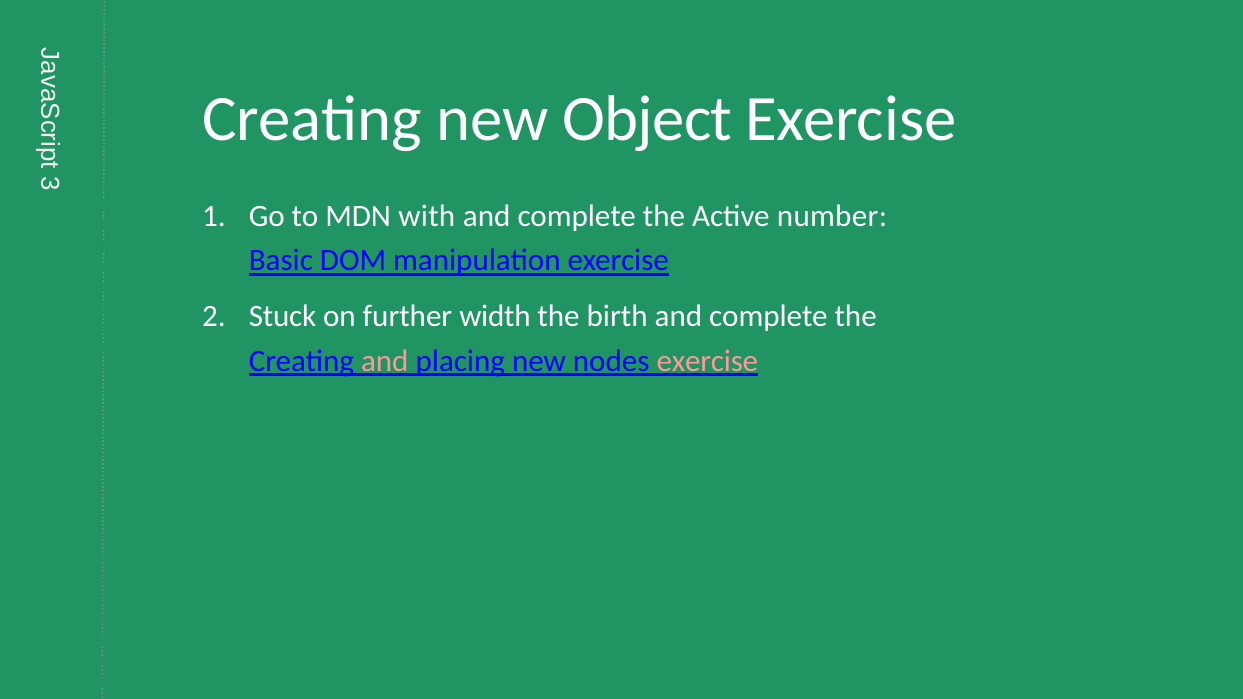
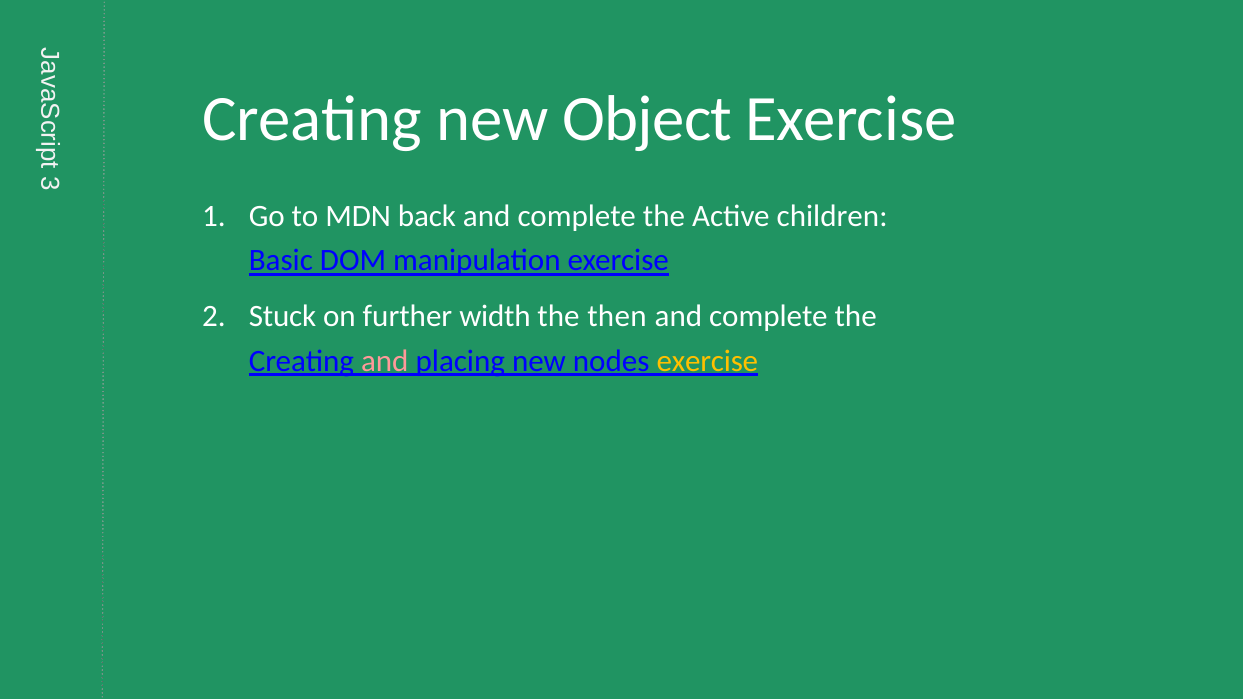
with: with -> back (427, 216)
number: number -> children (832, 216)
birth: birth -> then (617, 316)
exercise colour: pink -> yellow (707, 361)
